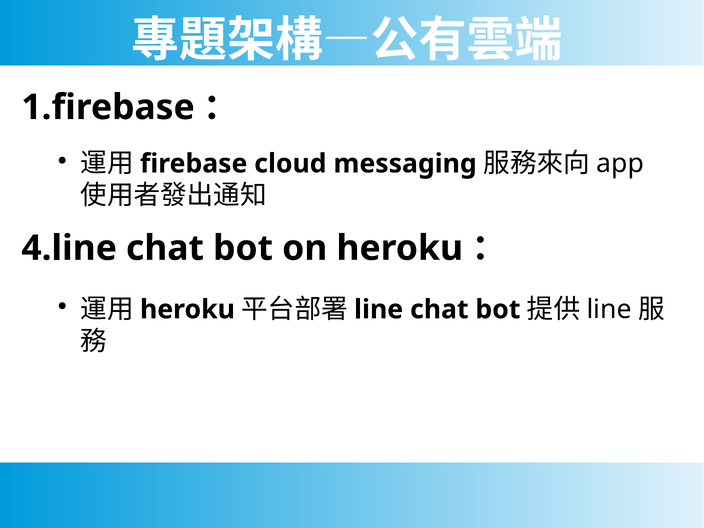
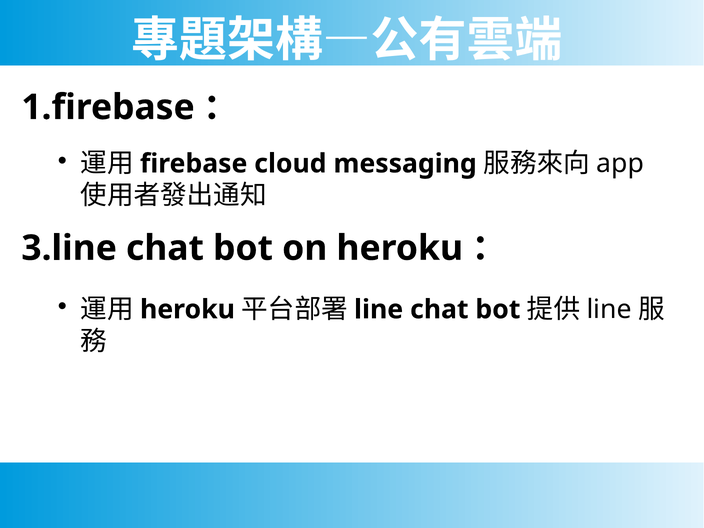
4.line: 4.line -> 3.line (69, 248)
